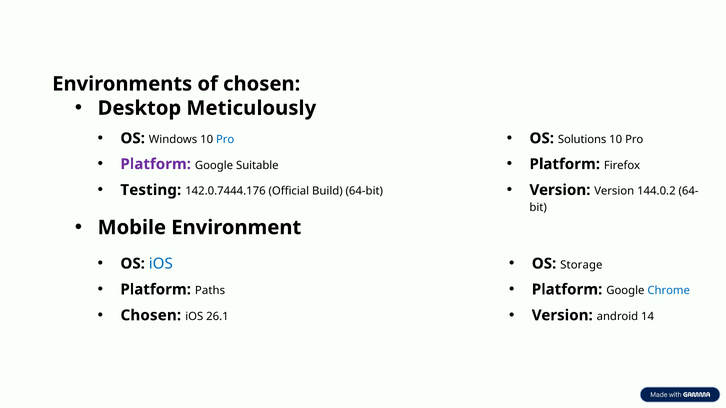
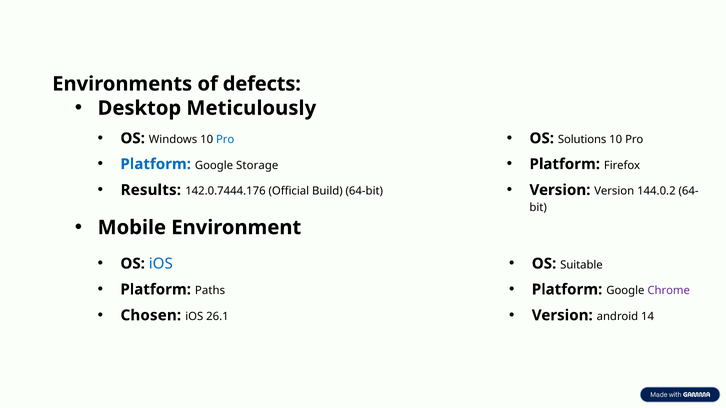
of chosen: chosen -> defects (262, 84)
Platform colour: purple -> blue (156, 164)
Suitable: Suitable -> Storage (257, 166)
Testing: Testing -> Results (151, 190)
Storage: Storage -> Suitable (581, 265)
Chrome colour: blue -> purple (669, 291)
